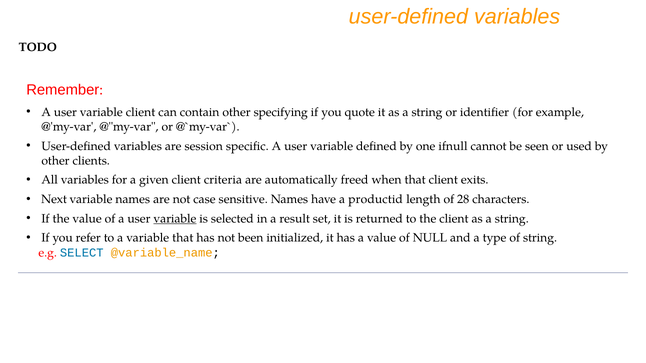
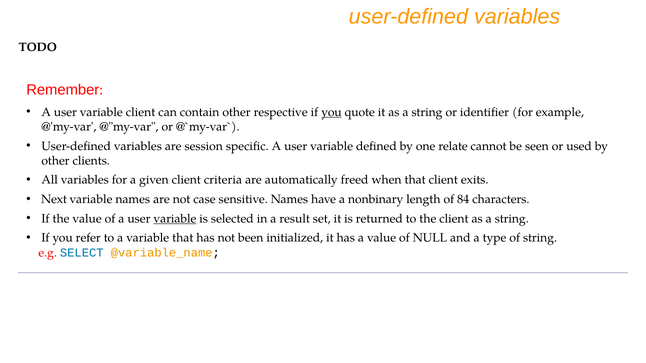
specifying: specifying -> respective (281, 112)
you underline: none -> present (331, 112)
ifnull: ifnull -> relate (453, 146)
productid: productid -> nonbinary (376, 199)
28: 28 -> 84 (463, 199)
